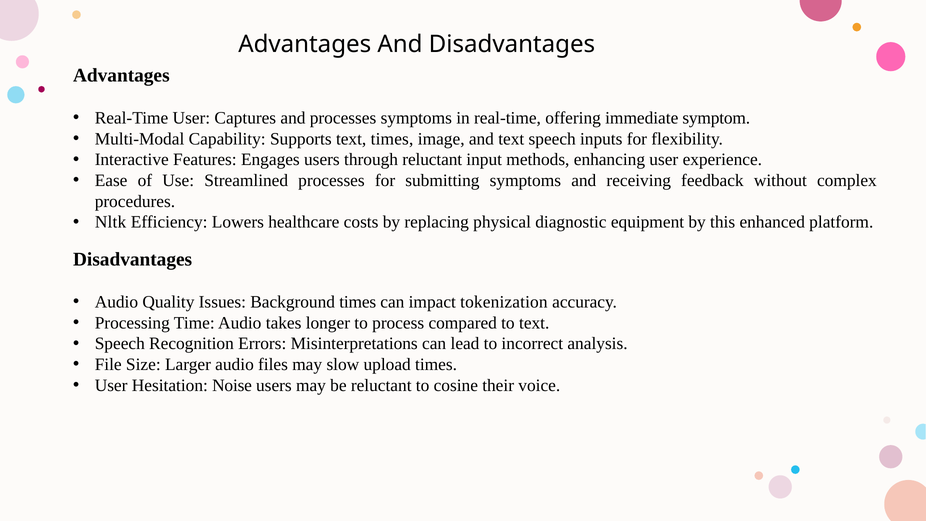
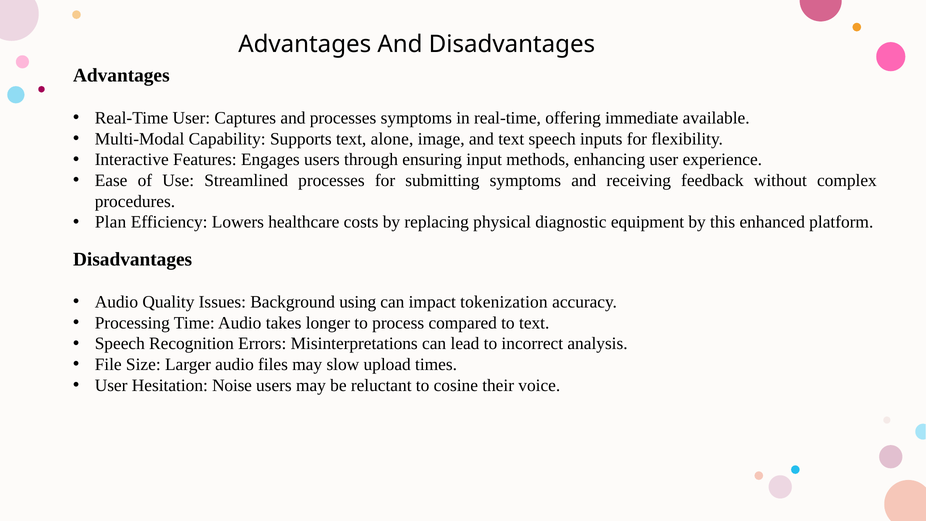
symptom: symptom -> available (716, 118)
text times: times -> alone (392, 139)
through reluctant: reluctant -> ensuring (432, 160)
Nltk: Nltk -> Plan (111, 222)
Background times: times -> using (358, 302)
